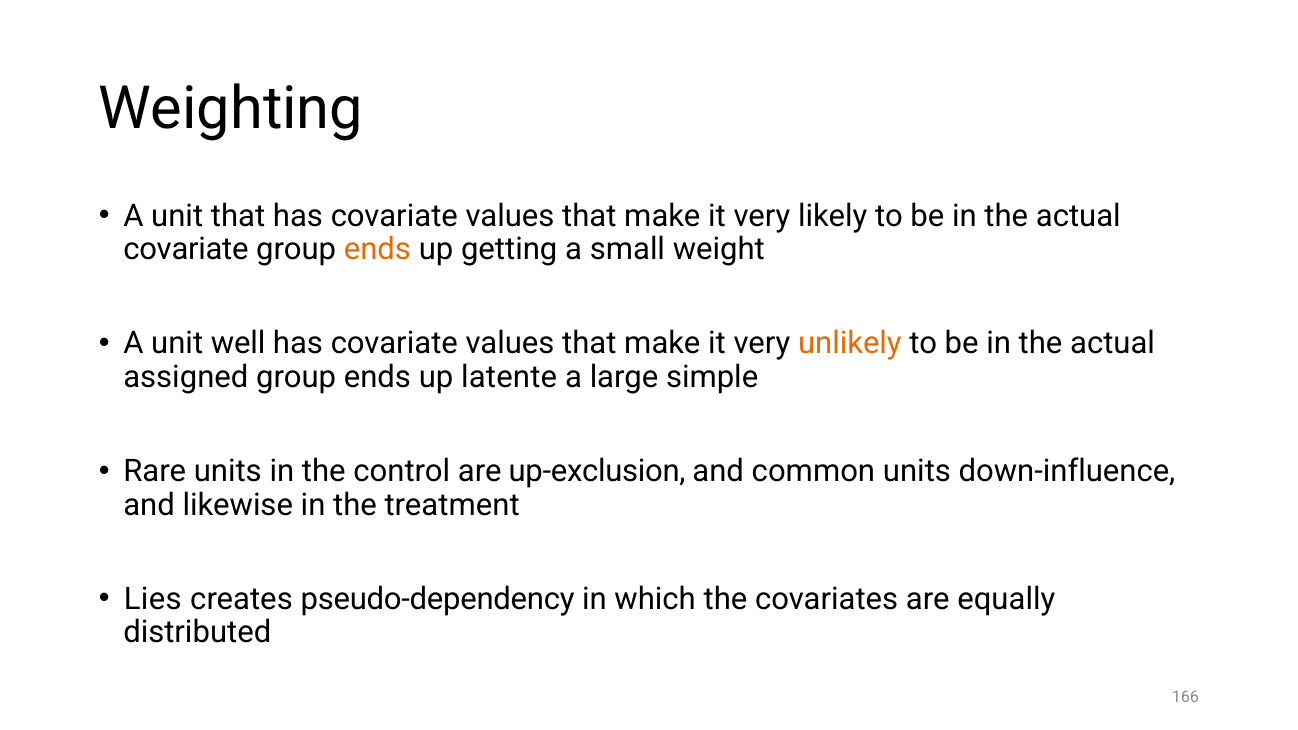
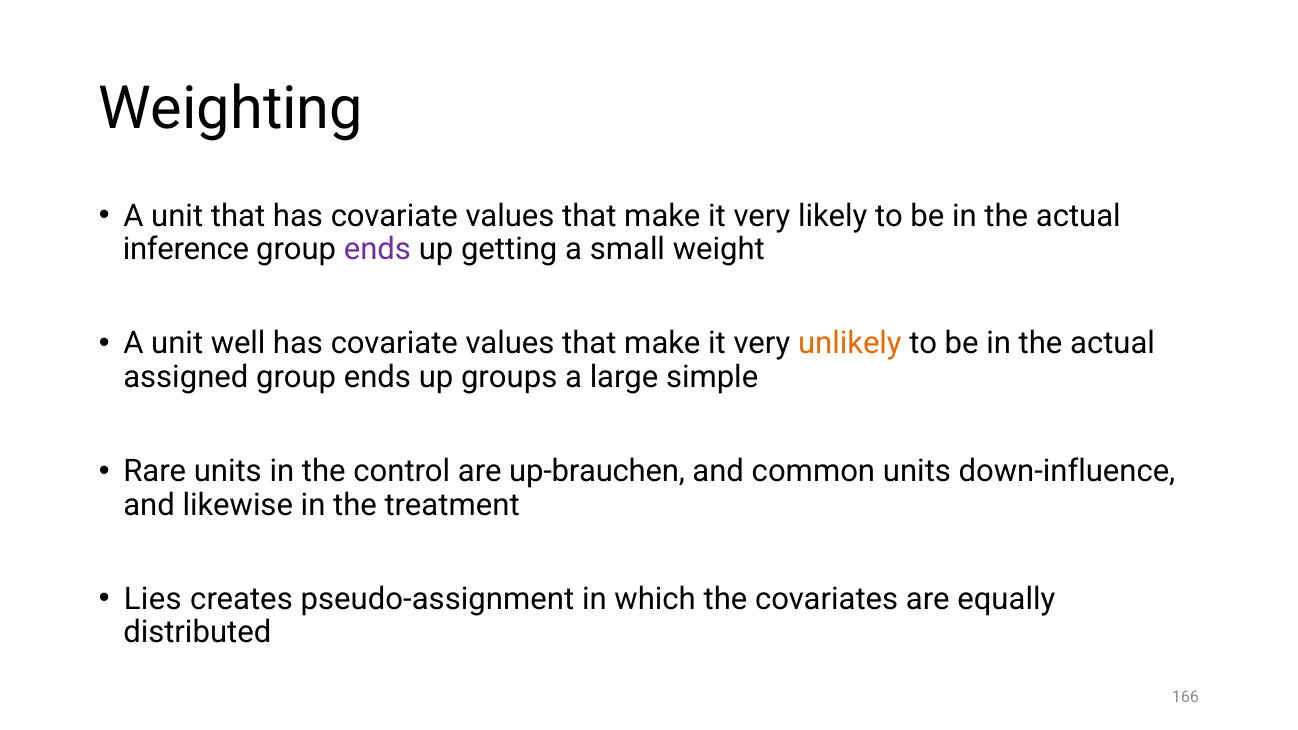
covariate: covariate -> inference (186, 249)
ends colour: orange -> purple (377, 249)
latente: latente -> groups (509, 377)
up-exclusion: up-exclusion -> up-brauchen (597, 471)
pseudo-dependency: pseudo-dependency -> pseudo-assignment (437, 599)
